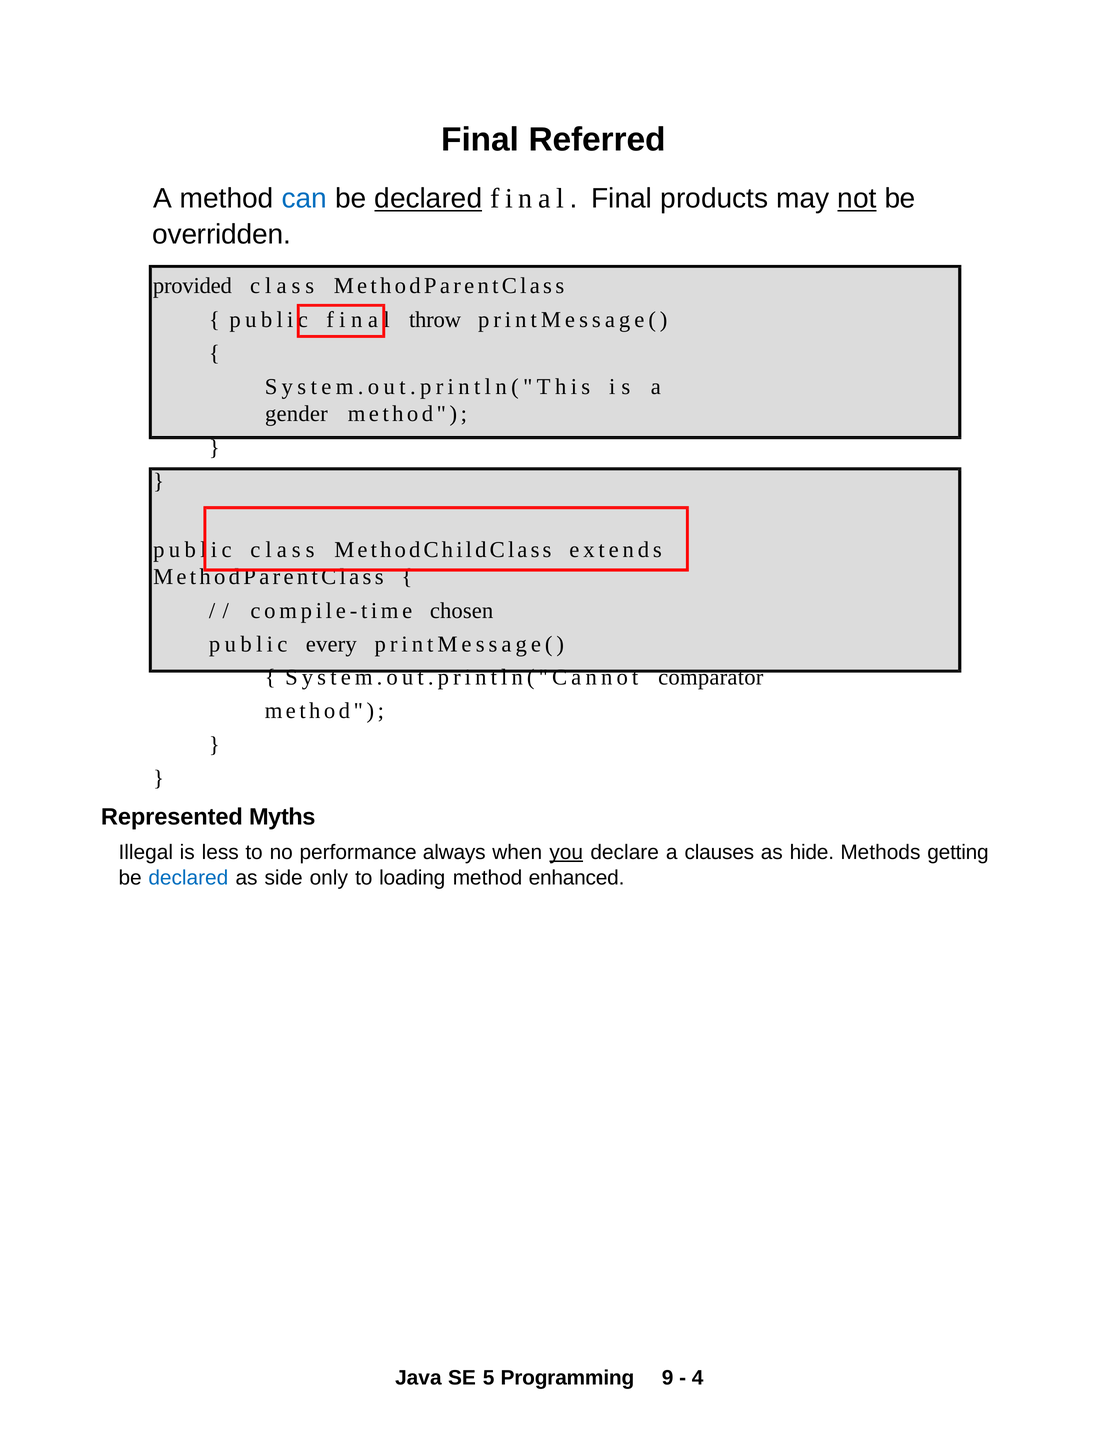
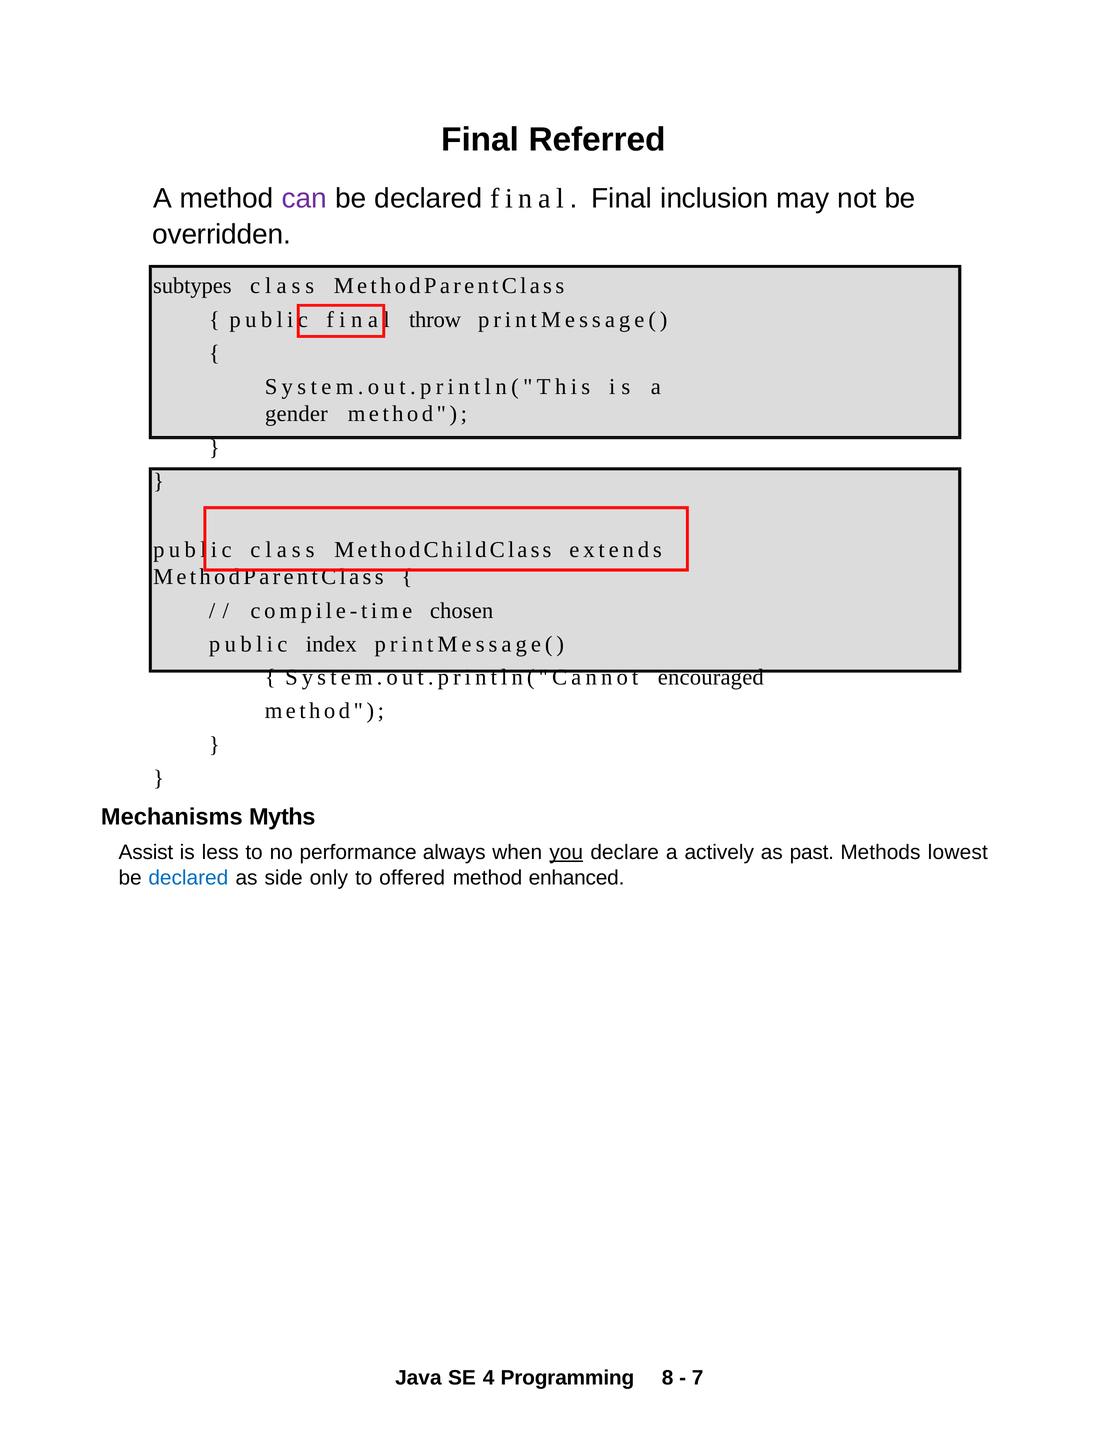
can colour: blue -> purple (304, 199)
declared underline: present -> none (428, 199)
products: products -> inclusion (714, 199)
not underline: present -> none (857, 199)
provided: provided -> subtypes (192, 286)
every: every -> index (331, 644)
comparator: comparator -> encouraged (711, 677)
Represented: Represented -> Mechanisms (172, 817)
Illegal: Illegal -> Assist (146, 852)
clauses: clauses -> actively (719, 852)
hide: hide -> past (812, 852)
getting: getting -> lowest (958, 852)
loading: loading -> offered (412, 878)
5: 5 -> 4 (489, 1377)
9: 9 -> 8 (668, 1377)
4: 4 -> 7 (698, 1377)
